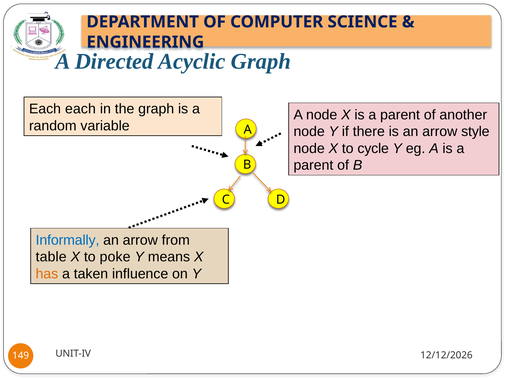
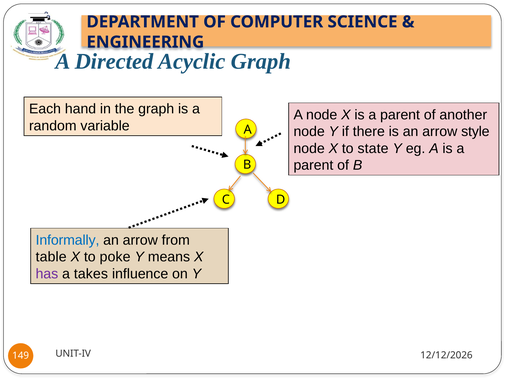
Each each: each -> hand (81, 109)
cycle: cycle -> state (373, 148)
has colour: orange -> purple (47, 274)
taken: taken -> takes (91, 274)
